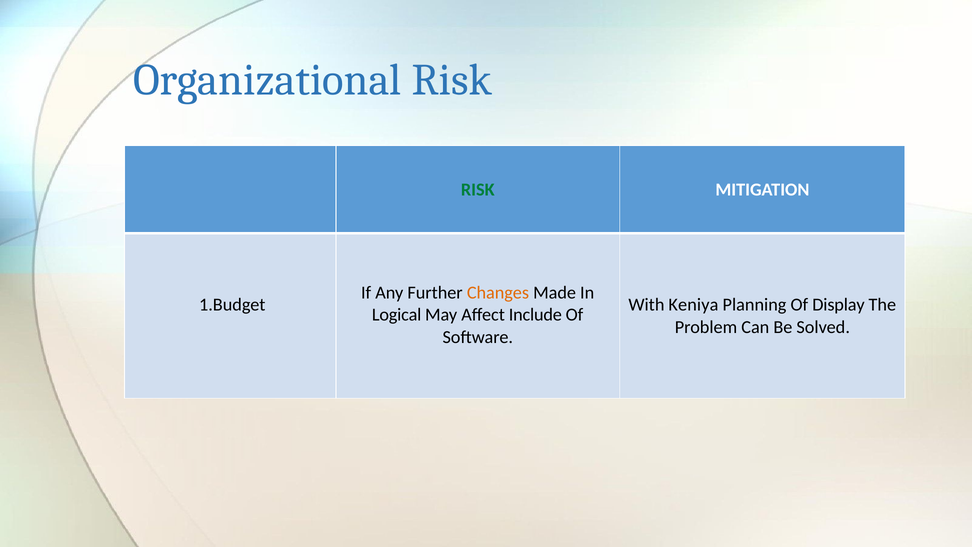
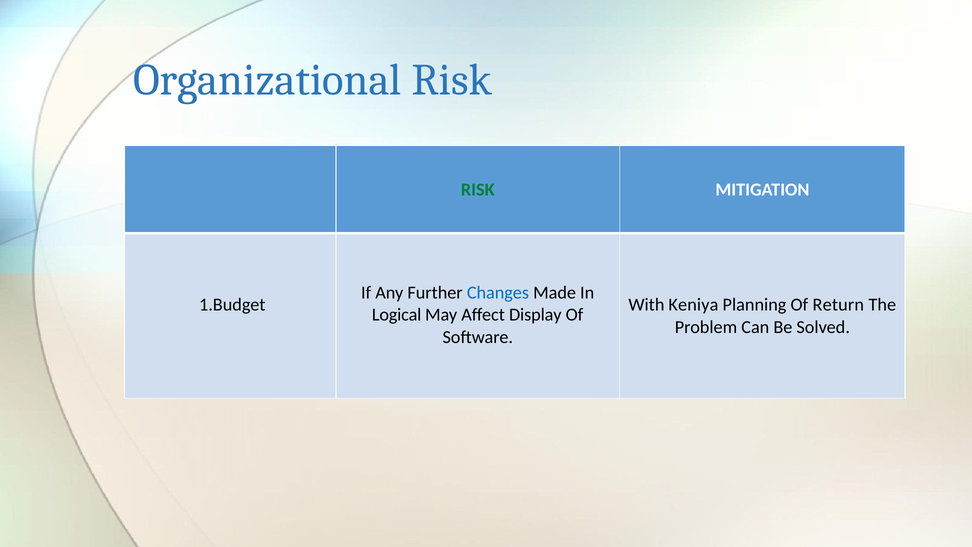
Changes colour: orange -> blue (498, 293)
Display: Display -> Return (838, 305)
Include: Include -> Display (535, 315)
